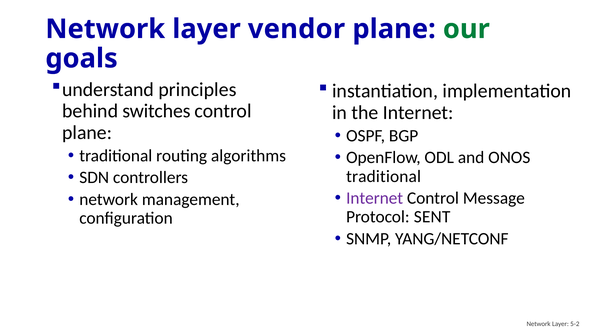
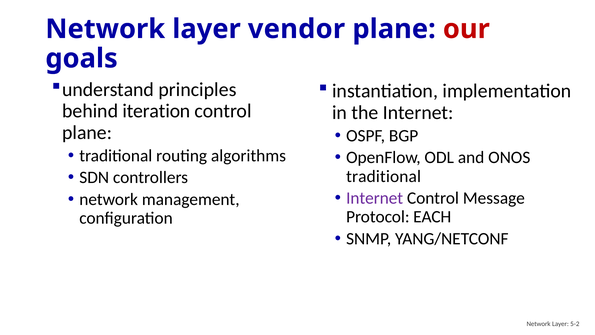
our colour: green -> red (466, 29)
switches: switches -> iteration (156, 111)
SENT: SENT -> EACH (432, 217)
